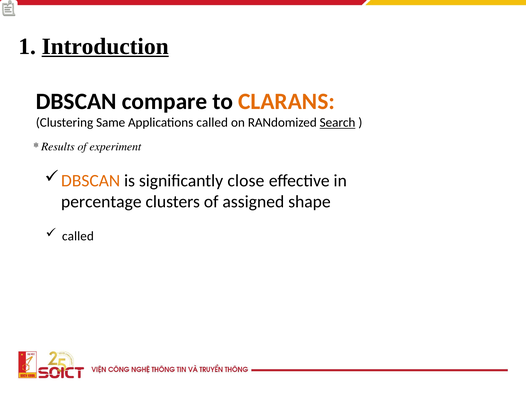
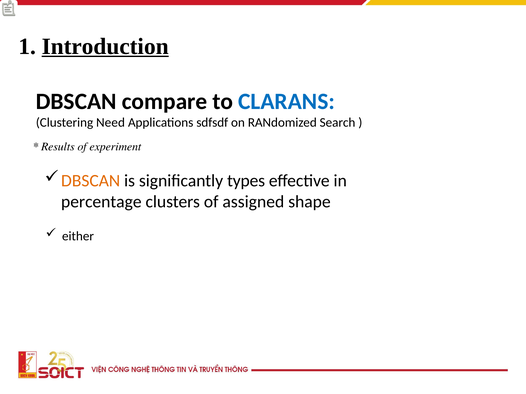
CLARANS colour: orange -> blue (287, 102)
Same: Same -> Need (111, 123)
Applications called: called -> sdfsdf (212, 123)
Search underline: present -> none (338, 123)
close: close -> types (246, 181)
called: called -> either (78, 236)
